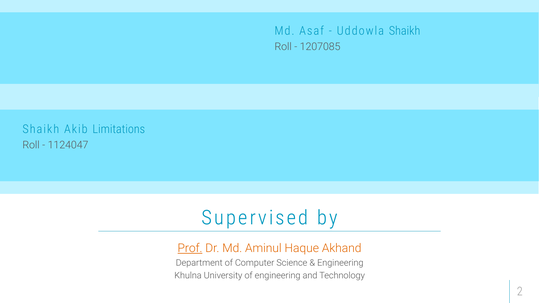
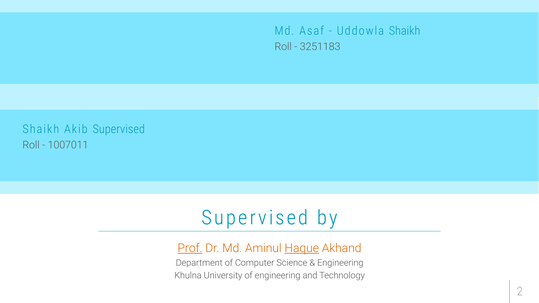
1207085: 1207085 -> 3251183 (320, 47)
Akib Limitations: Limitations -> Supervised (119, 129)
1124047: 1124047 -> 1007011 (68, 145)
Haque underline: none -> present (302, 248)
